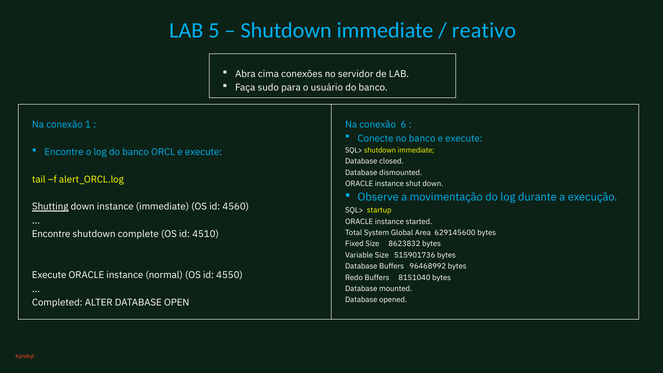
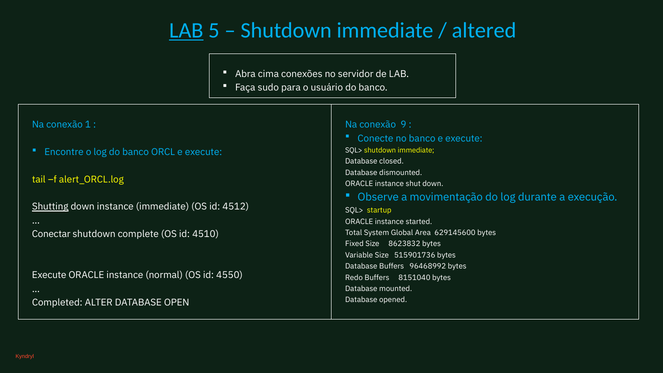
LAB underline: none -> present (186, 31)
reativo: reativo -> altered (484, 31)
6: 6 -> 9 (403, 125)
4560: 4560 -> 4512 (236, 207)
Encontre: Encontre -> Conectar (51, 234)
